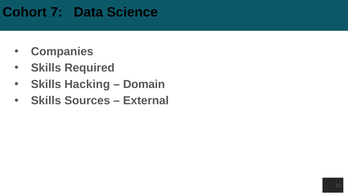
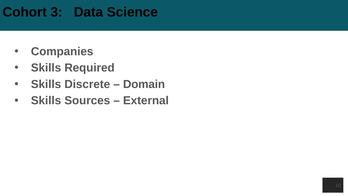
7: 7 -> 3 (57, 12)
Hacking: Hacking -> Discrete (87, 84)
